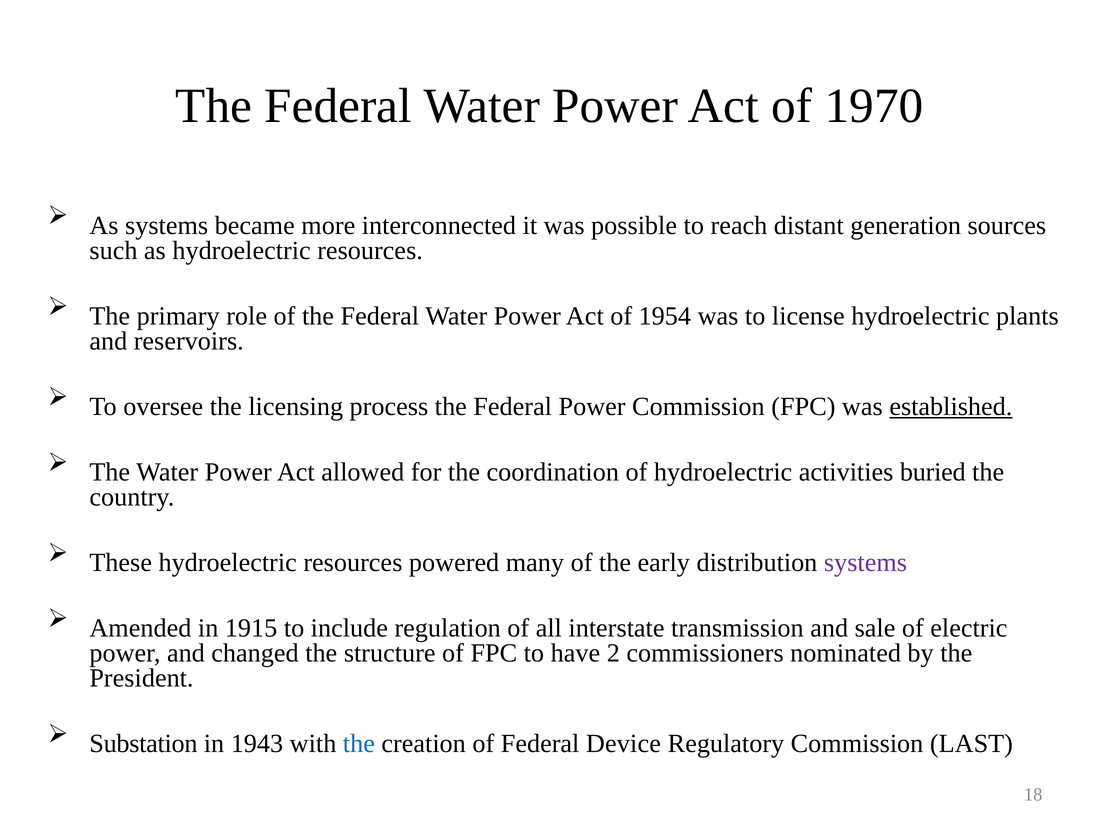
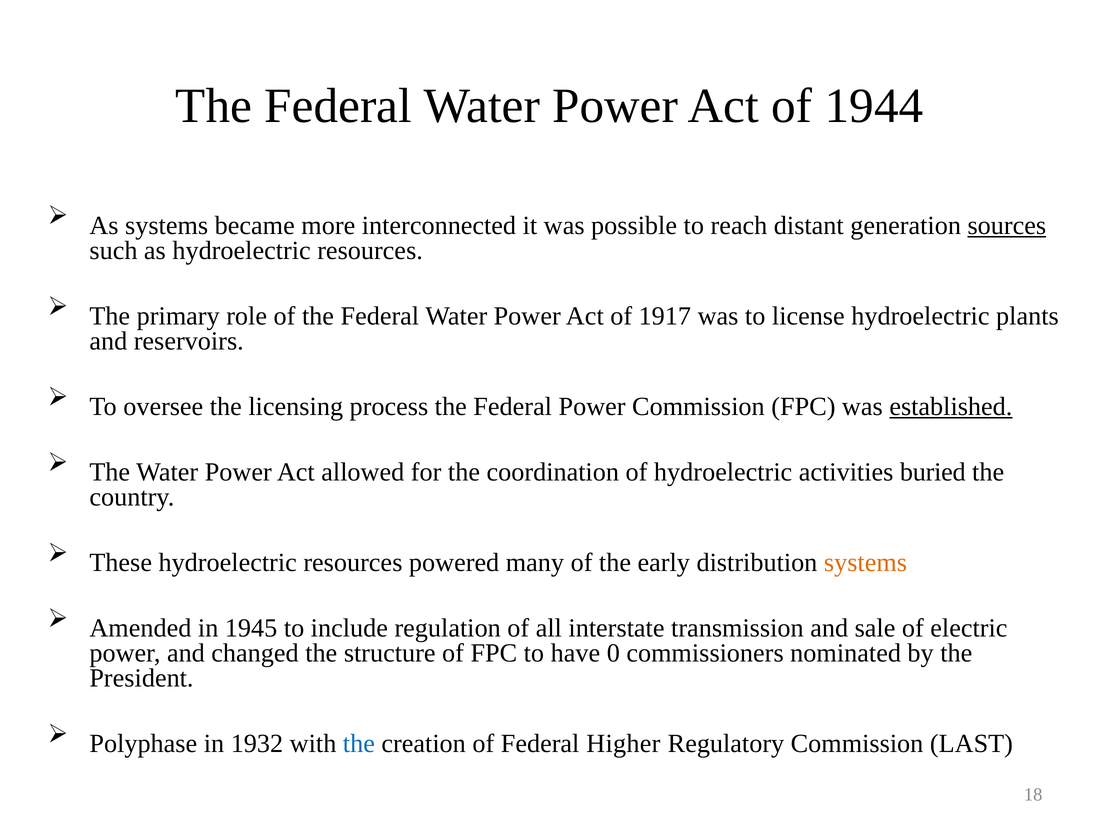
1970: 1970 -> 1944 (874, 106)
sources underline: none -> present (1007, 225)
1954: 1954 -> 1917 (665, 316)
systems colour: purple -> orange (865, 562)
1915: 1915 -> 1945 (251, 628)
2: 2 -> 0 (613, 653)
Substation: Substation -> Polyphase (143, 743)
1943: 1943 -> 1932 (257, 743)
Device: Device -> Higher (623, 743)
